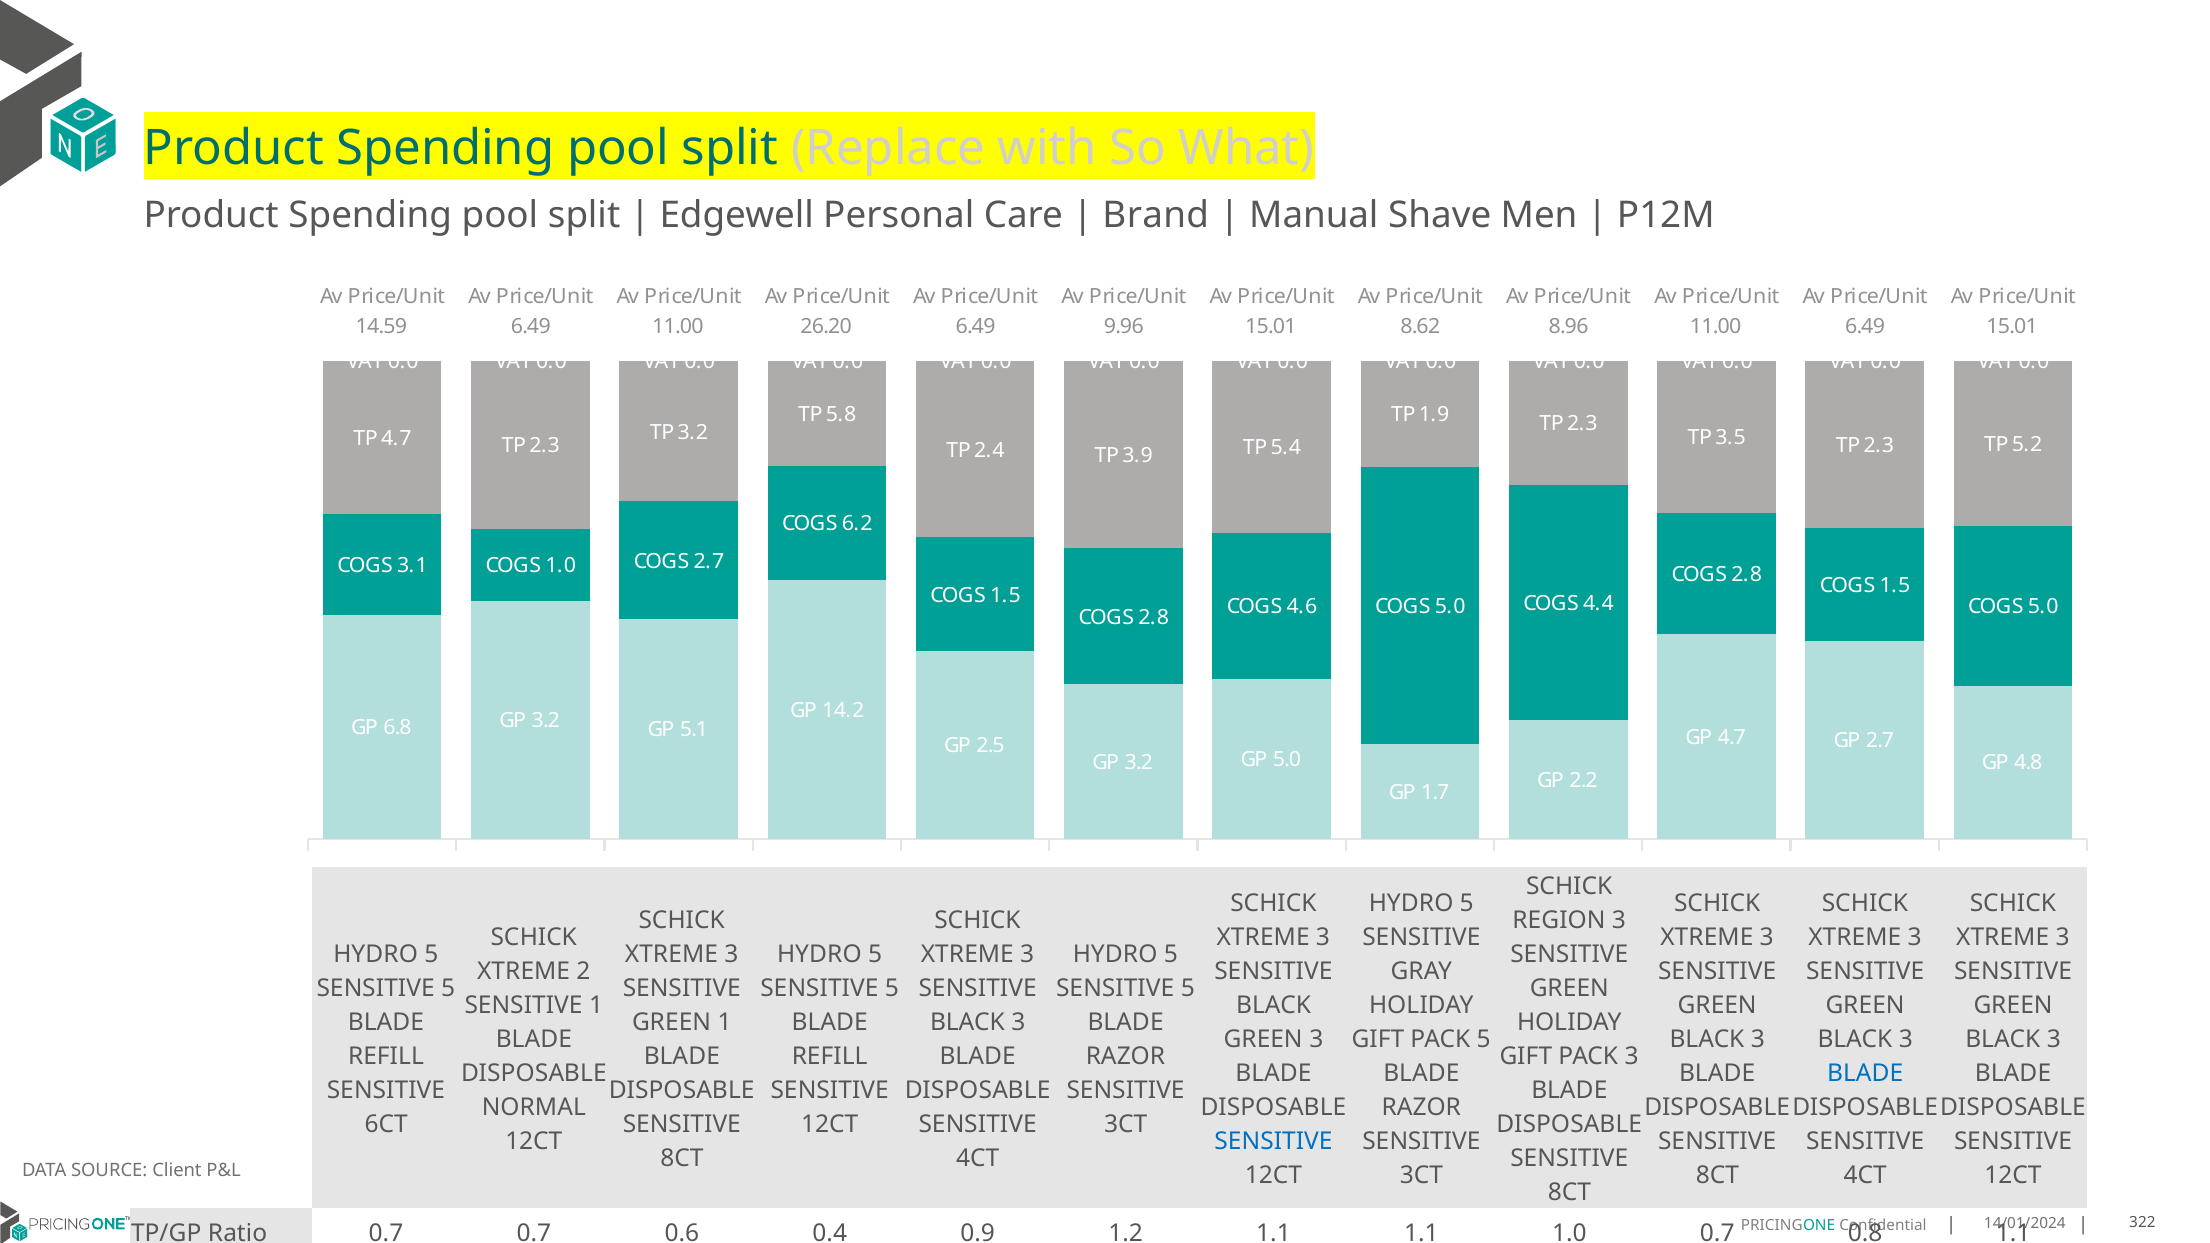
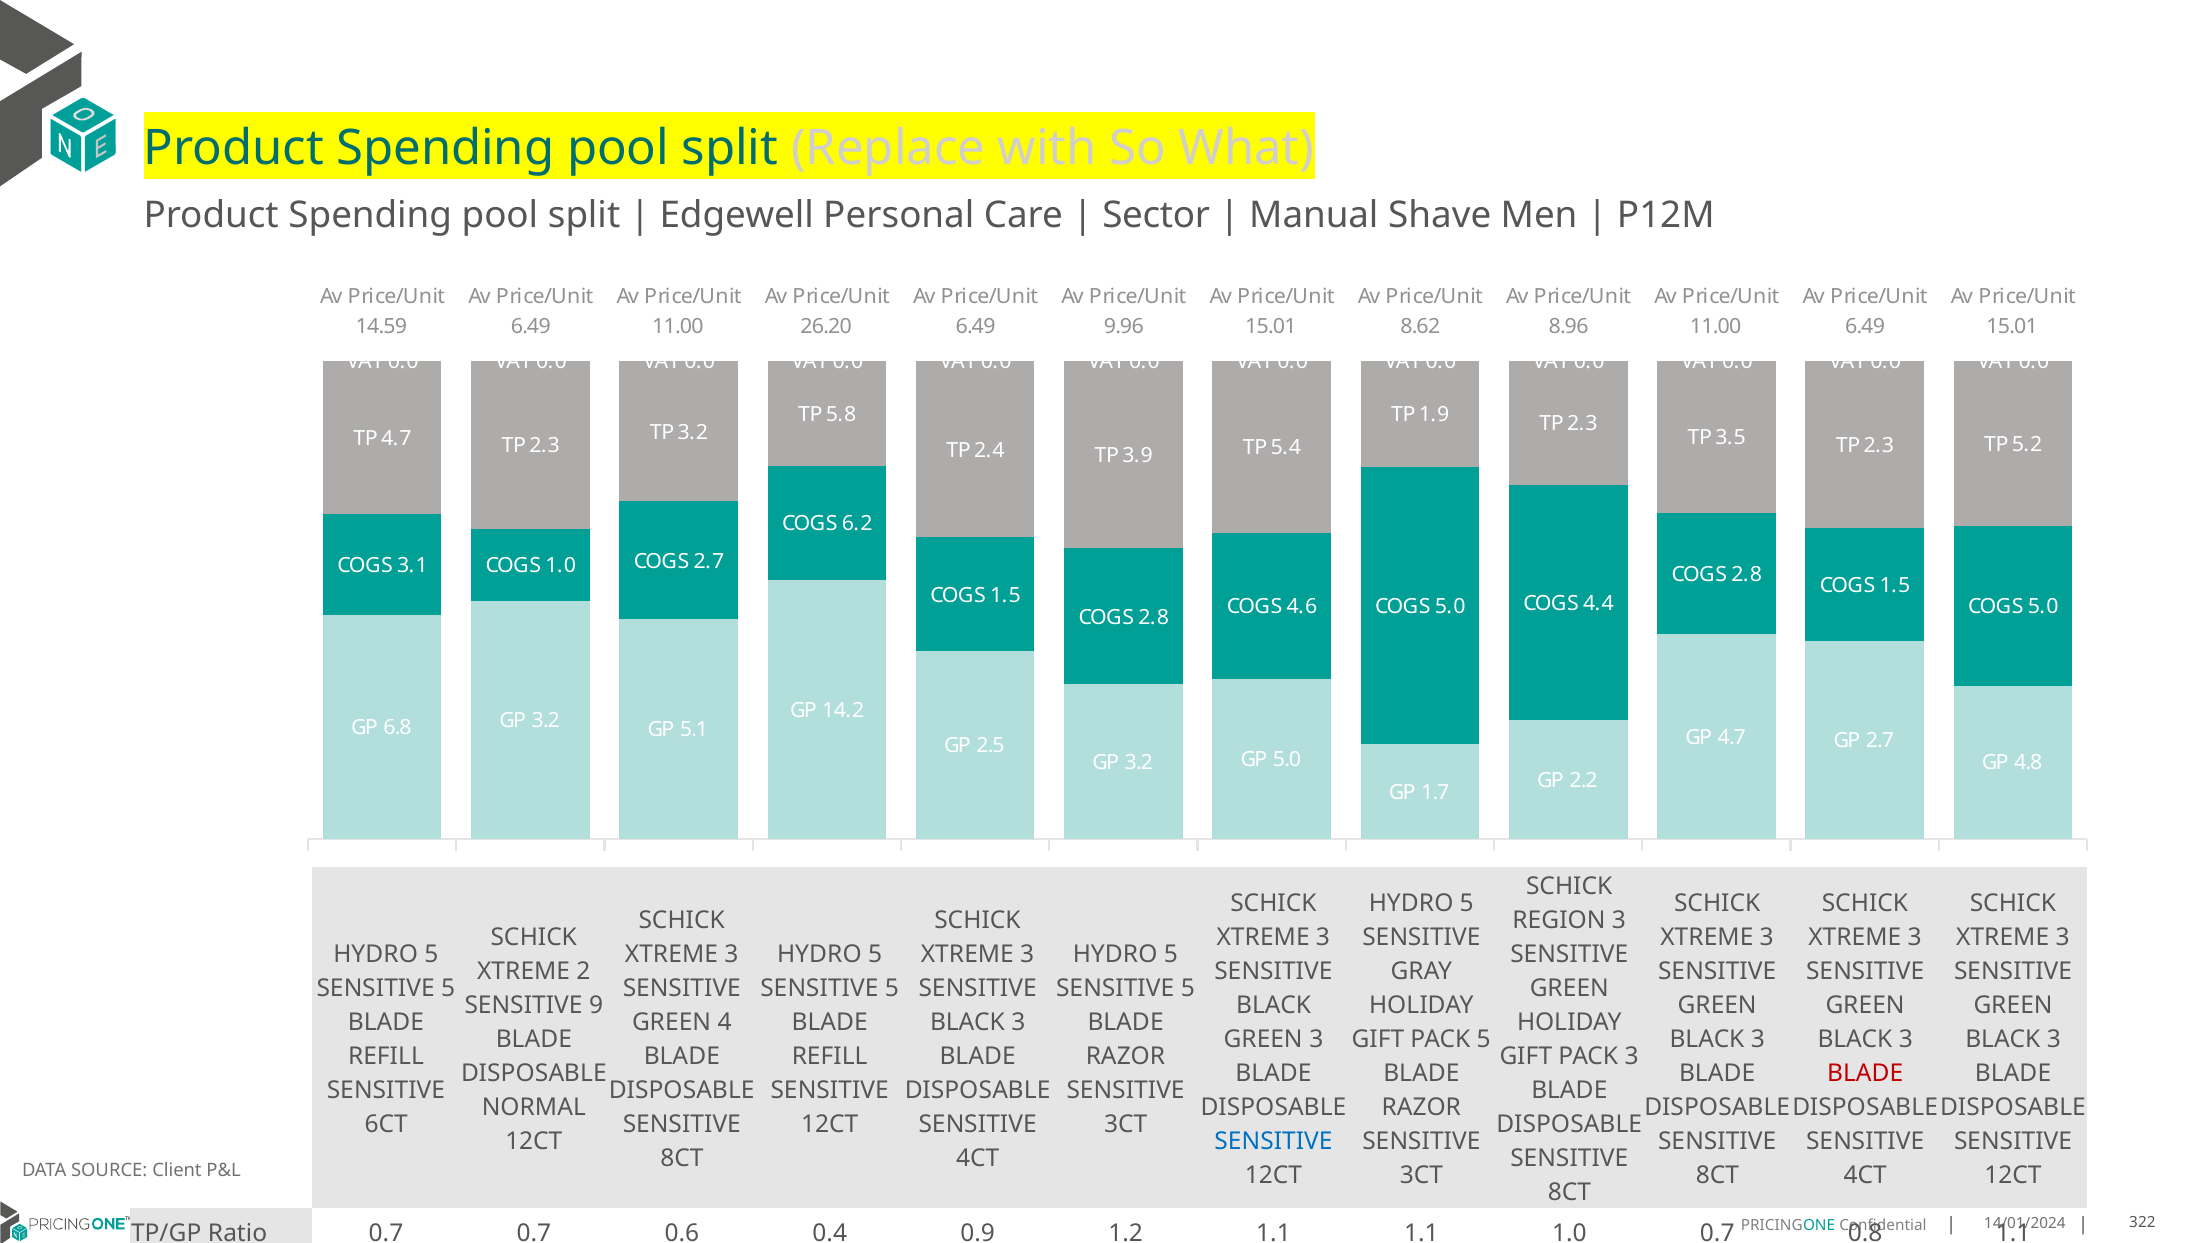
Brand: Brand -> Sector (1156, 215)
SENSITIVE 1: 1 -> 9 (596, 1006)
GREEN 1: 1 -> 4 (725, 1023)
BLADE colour: blue -> red (1865, 1073)
